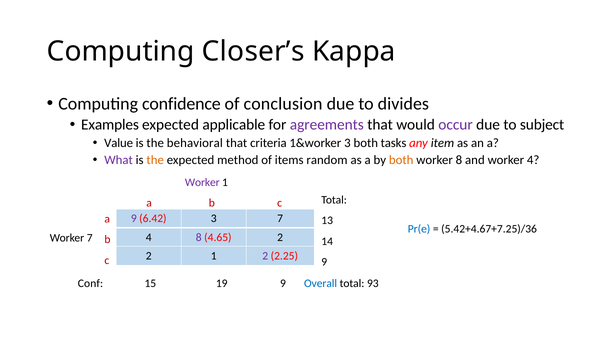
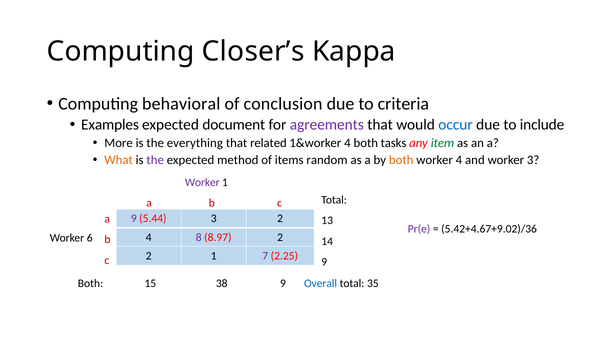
confidence: confidence -> behavioral (181, 104)
divides: divides -> criteria (403, 104)
applicable: applicable -> document (234, 125)
occur colour: purple -> blue (456, 125)
subject: subject -> include (542, 125)
Value: Value -> More (119, 143)
behavioral: behavioral -> everything (195, 143)
criteria: criteria -> related (268, 143)
1&worker 3: 3 -> 4 (347, 143)
item colour: black -> green (442, 143)
What colour: purple -> orange (119, 160)
the colour: orange -> purple (155, 160)
worker 8: 8 -> 4 (459, 160)
worker 4: 4 -> 3 (533, 160)
6.42: 6.42 -> 5.44 (153, 219)
3 7: 7 -> 2 (280, 219)
Pr(e colour: blue -> purple (419, 229)
5.42+4.67+7.25)/36: 5.42+4.67+7.25)/36 -> 5.42+4.67+9.02)/36 (489, 229)
4.65: 4.65 -> 8.97 (218, 237)
Worker 7: 7 -> 6 (90, 238)
1 2: 2 -> 7 (265, 256)
Conf: Conf -> Both (91, 284)
19: 19 -> 38 (222, 284)
93: 93 -> 35 (373, 284)
